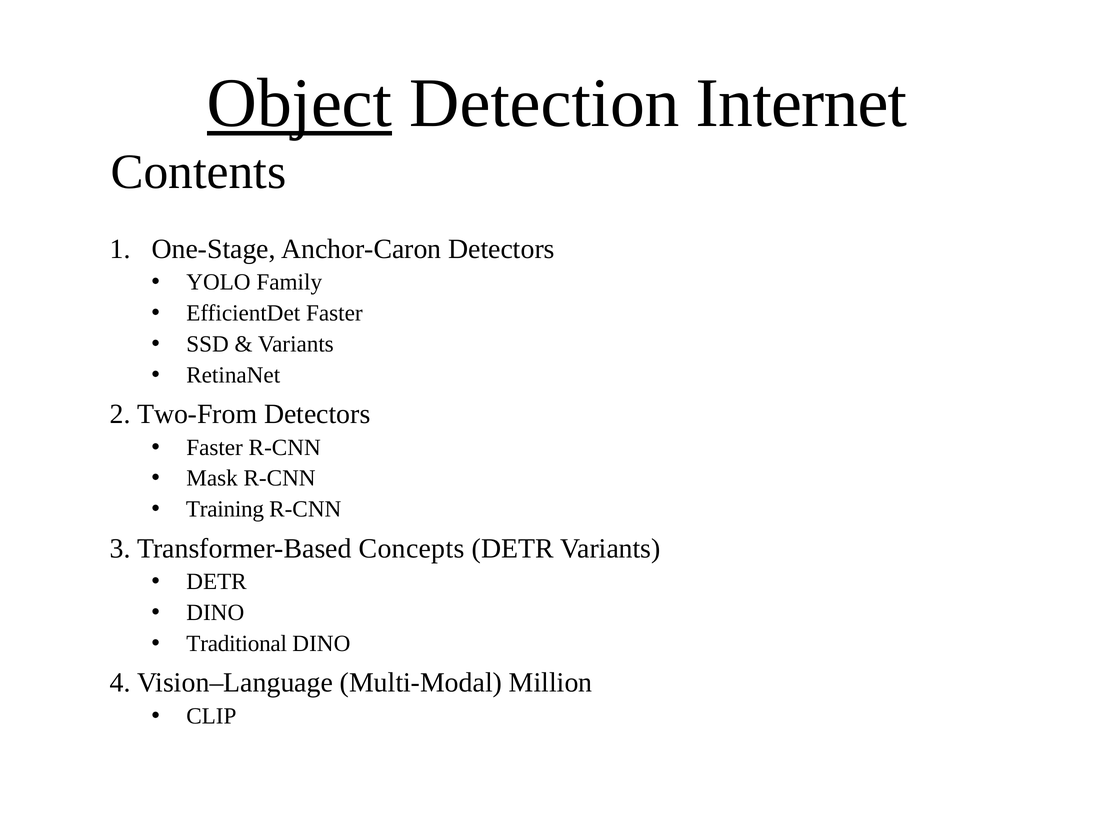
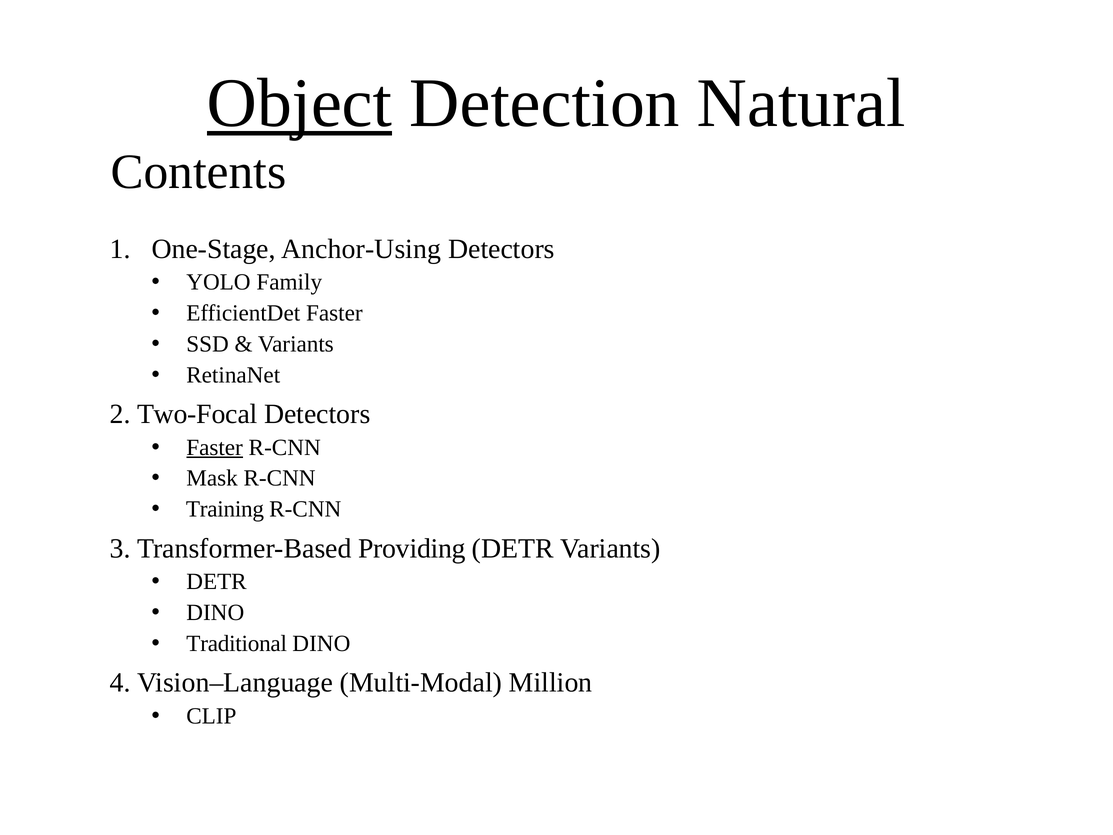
Internet: Internet -> Natural (801, 103)
Anchor-Caron: Anchor-Caron -> Anchor-Using (361, 249)
Two-From: Two-From -> Two-Focal (197, 414)
Faster underline: none -> present (215, 447)
Concepts: Concepts -> Providing (412, 548)
